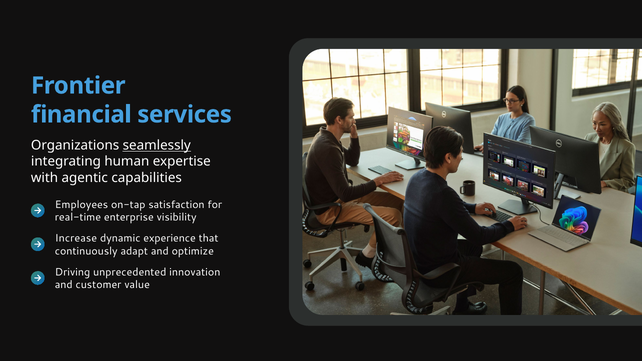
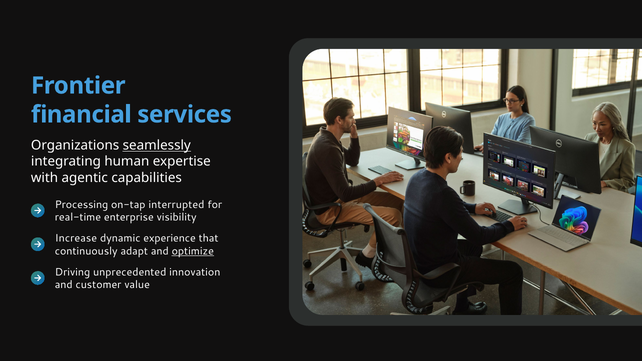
Employees: Employees -> Processing (82, 205)
satisfaction: satisfaction -> interrupted (176, 205)
optimize underline: none -> present (193, 251)
